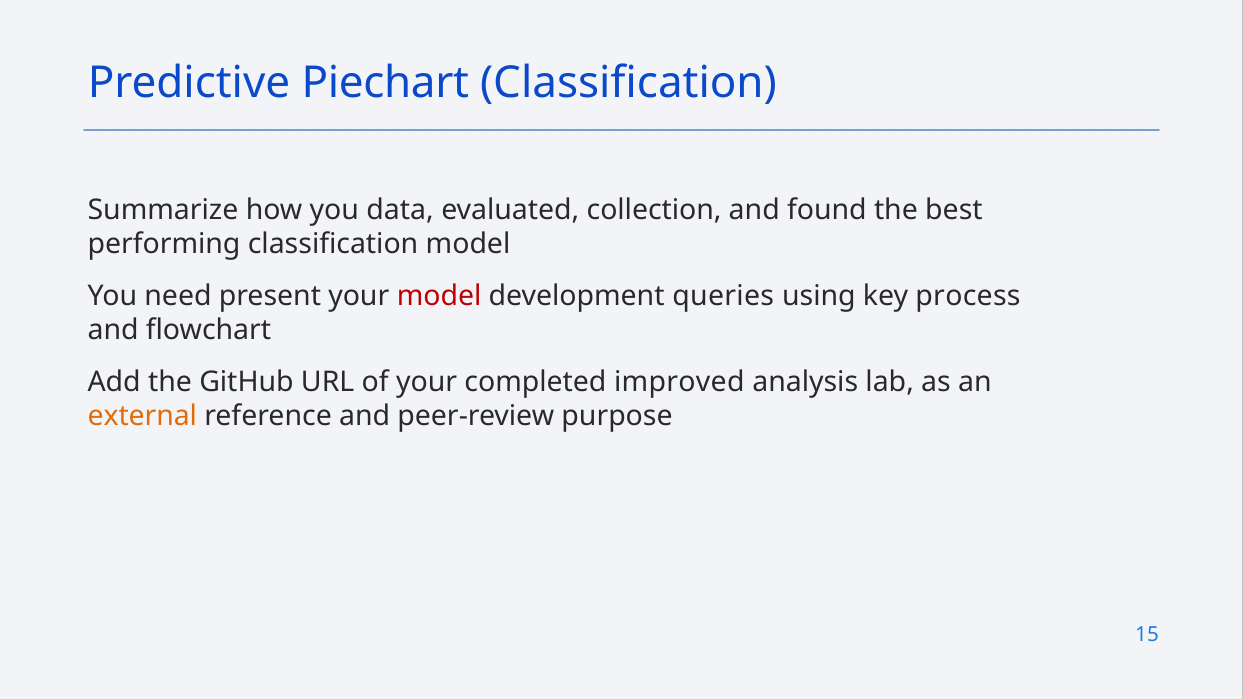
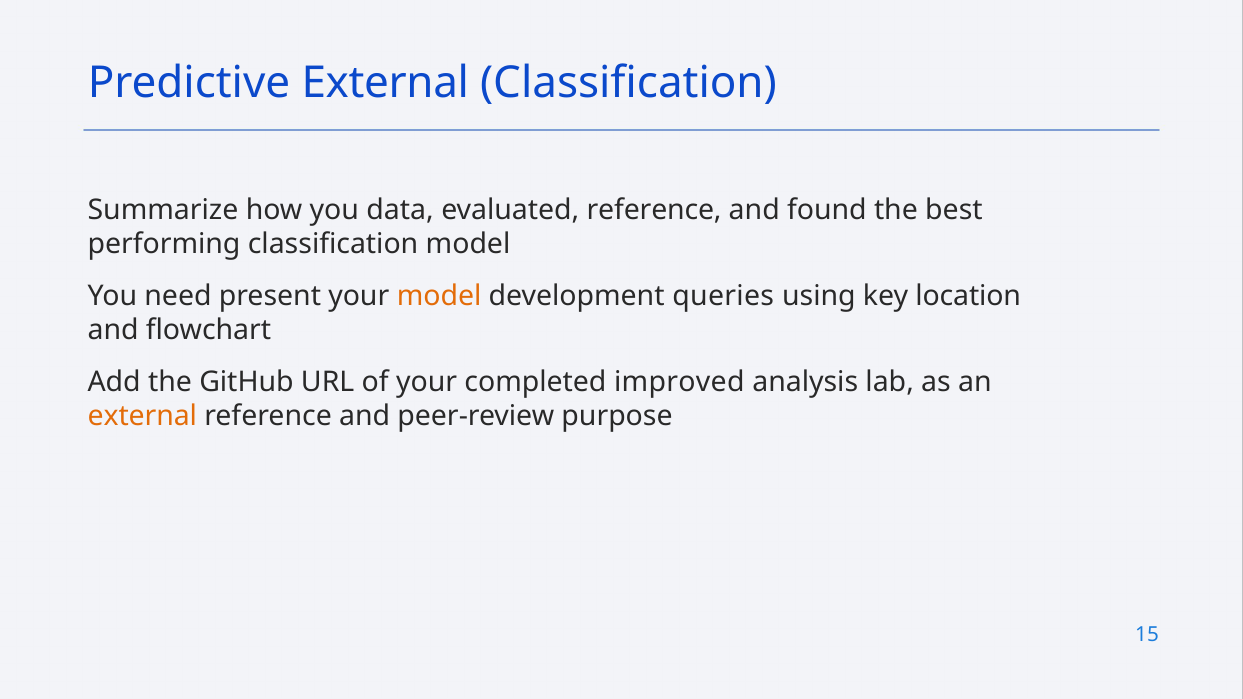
Predictive Piechart: Piechart -> External (385, 83)
evaluated collection: collection -> reference (654, 210)
model colour: red -> orange (439, 296)
process: process -> location (968, 296)
